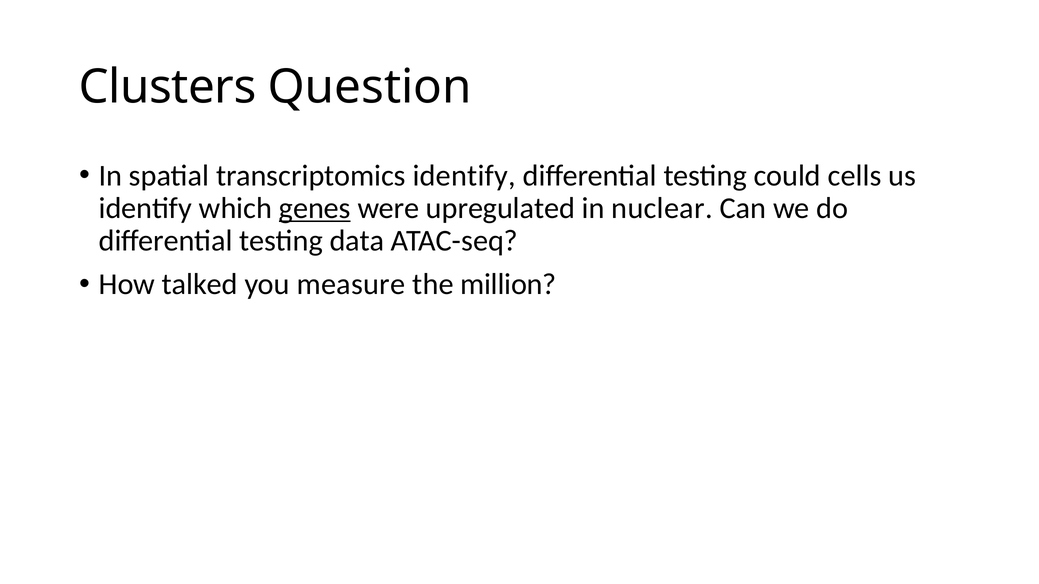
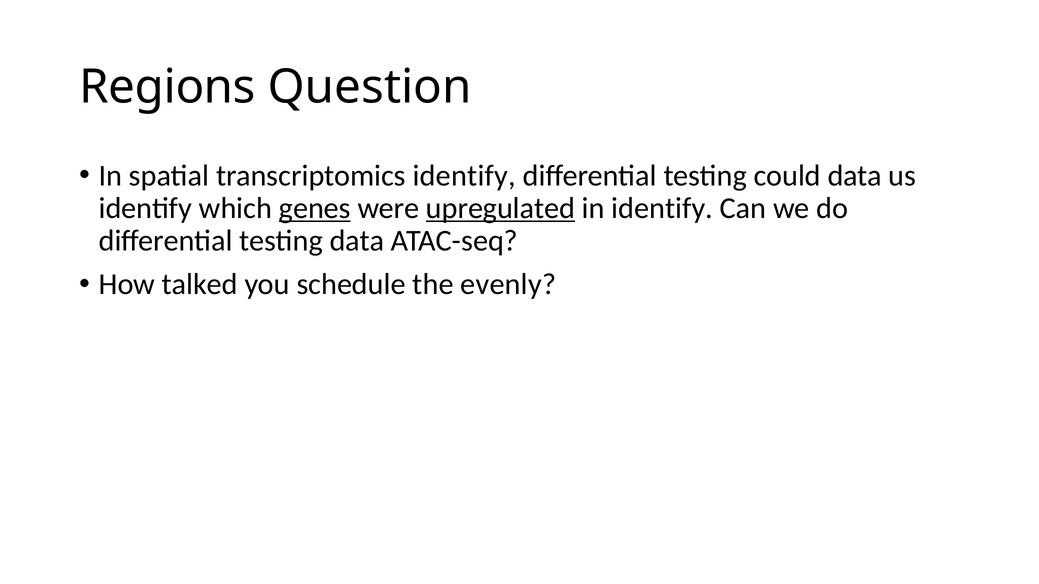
Clusters: Clusters -> Regions (168, 87)
could cells: cells -> data (855, 176)
upregulated underline: none -> present (501, 208)
in nuclear: nuclear -> identify (662, 208)
measure: measure -> schedule (351, 285)
million: million -> evenly (508, 285)
